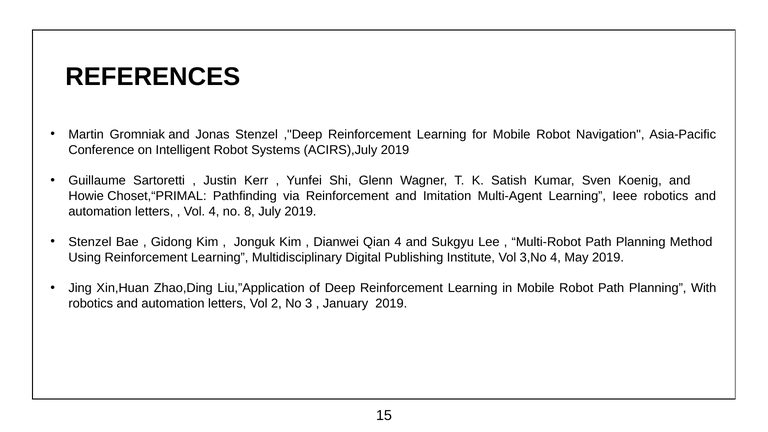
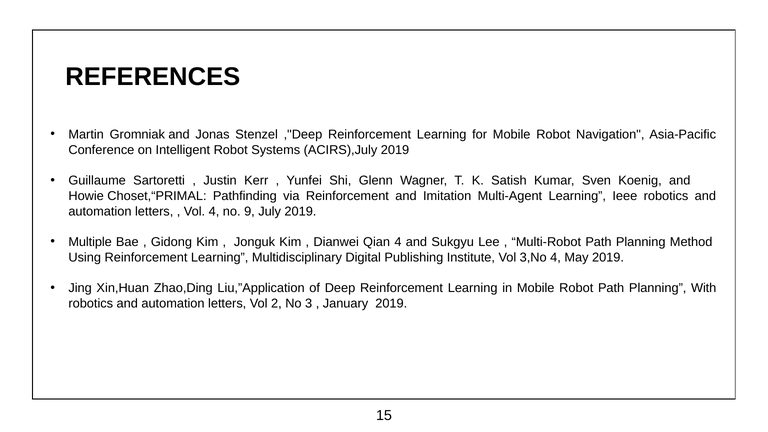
8: 8 -> 9 (249, 211)
Stenzel: Stenzel -> Multiple (90, 242)
